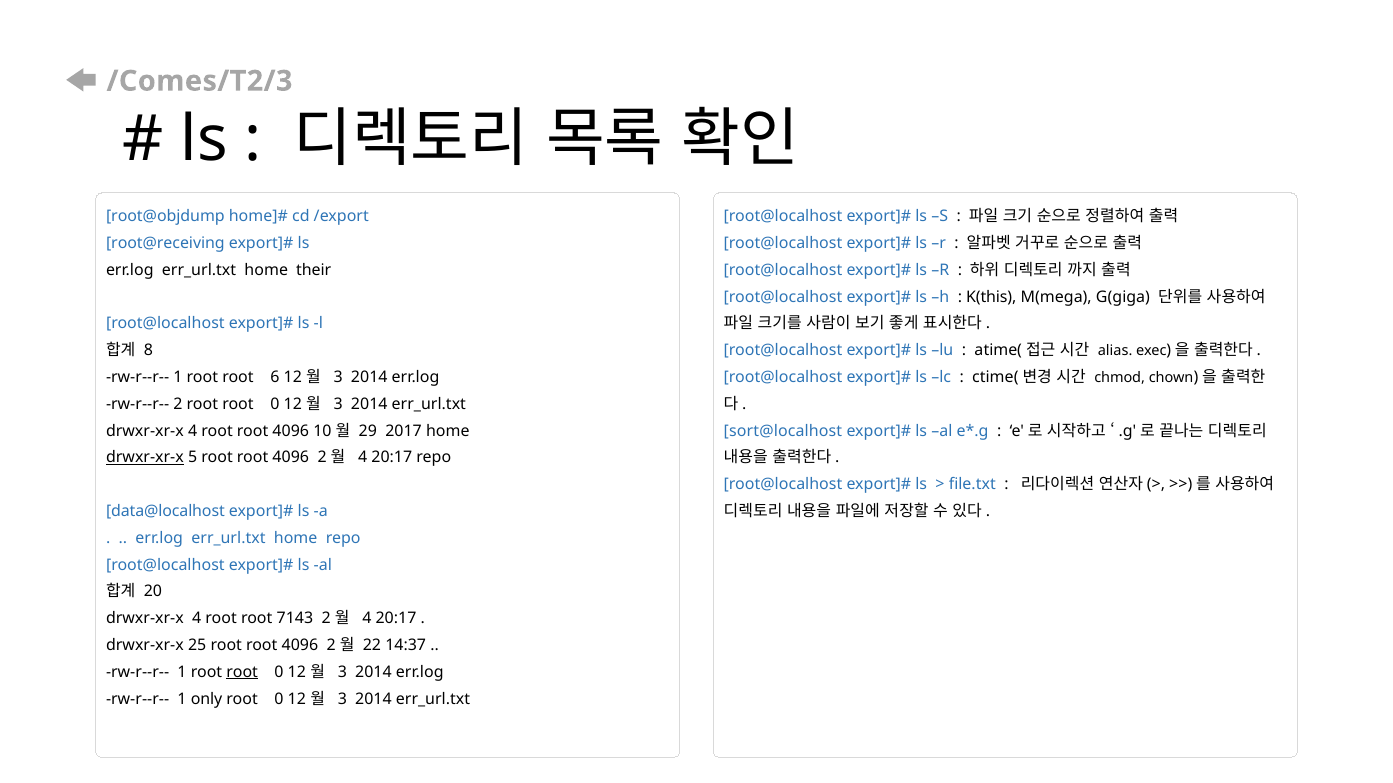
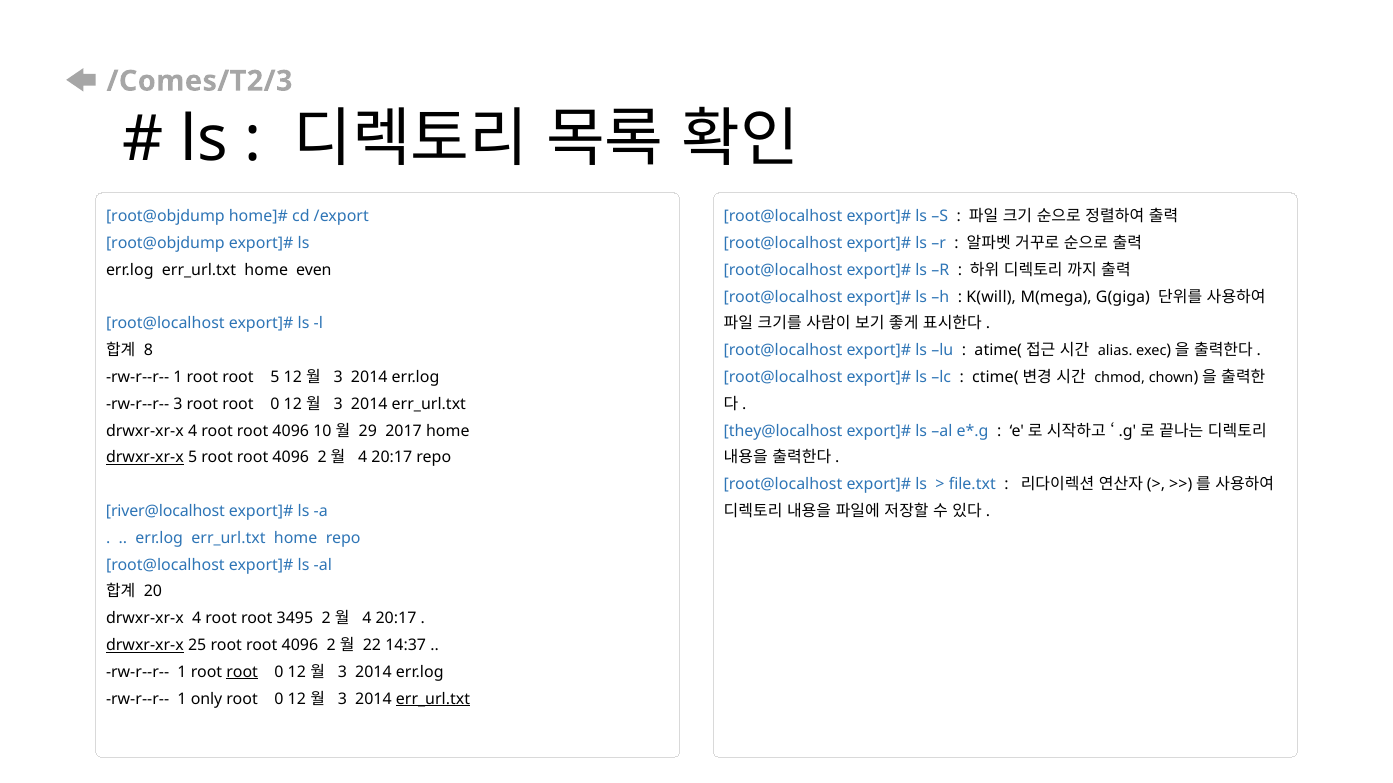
root@receiving: root@receiving -> root@objdump (165, 243)
their: their -> even (314, 270)
K(this: K(this -> K(will (991, 297)
root 6: 6 -> 5 (275, 378)
rw-r--r-- 2: 2 -> 3 (178, 404)
sort@localhost: sort@localhost -> they@localhost (783, 431)
data@localhost: data@localhost -> river@localhost (165, 512)
7143: 7143 -> 3495 (295, 619)
drwxr-xr-x underline: none -> present (145, 646)
err_url.txt underline: none -> present (433, 699)
